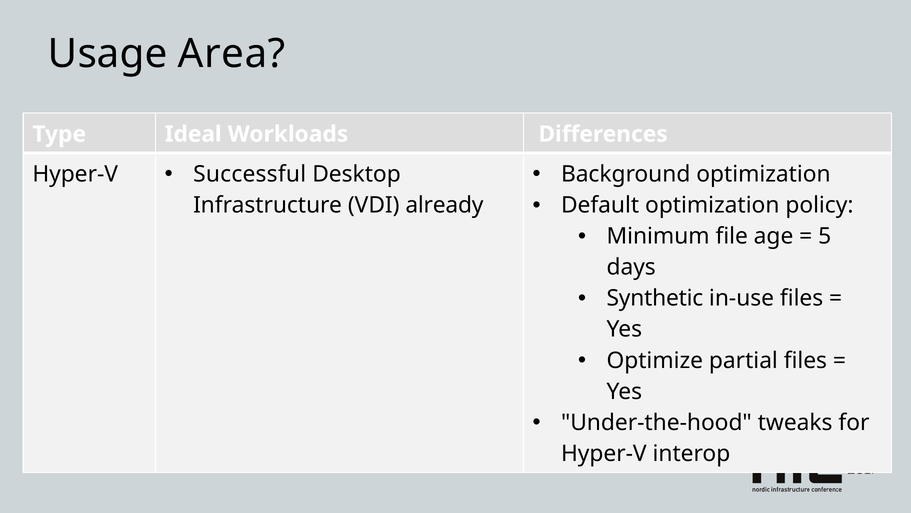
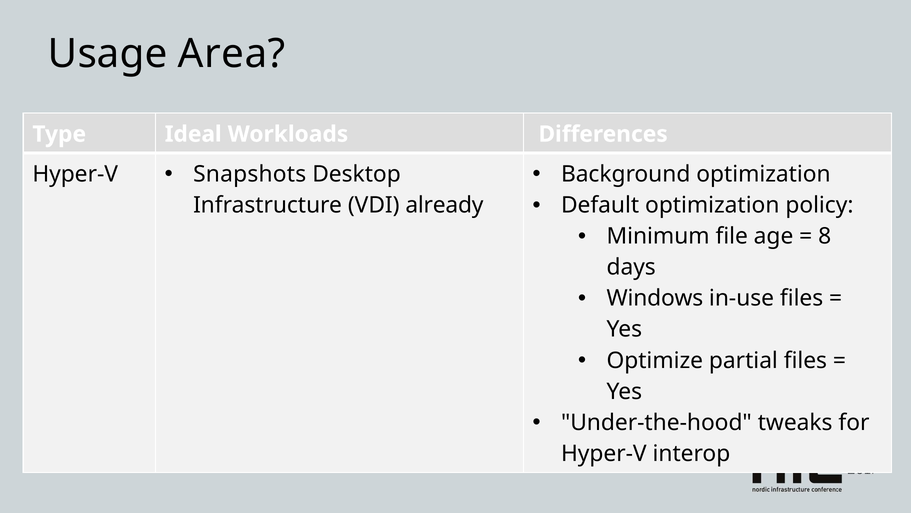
Successful: Successful -> Snapshots (250, 174)
5: 5 -> 8 (825, 236)
Synthetic: Synthetic -> Windows (655, 298)
